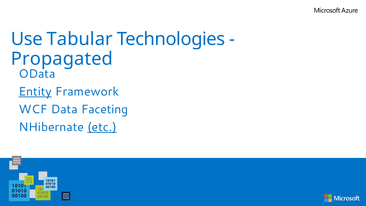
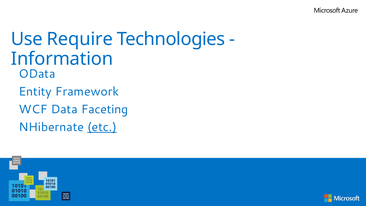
Tabular: Tabular -> Require (80, 39)
Propagated: Propagated -> Information (62, 59)
Entity underline: present -> none (35, 91)
